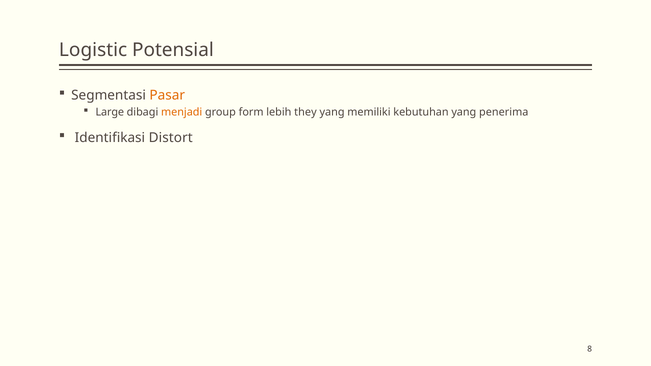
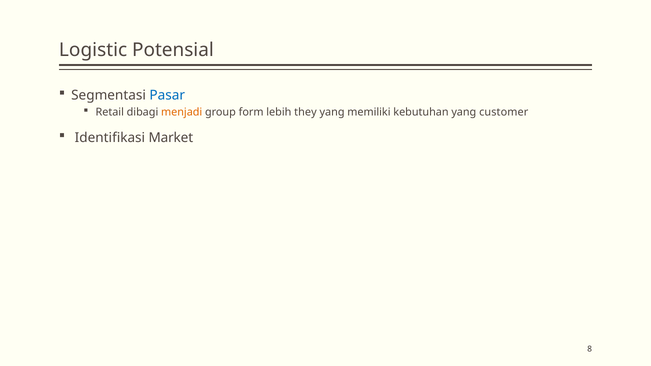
Pasar colour: orange -> blue (167, 95)
Large: Large -> Retail (110, 112)
penerima: penerima -> customer (504, 112)
Distort: Distort -> Market (171, 138)
